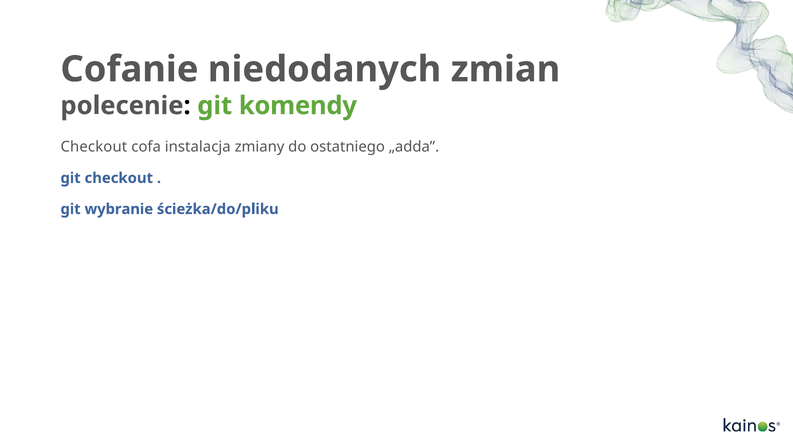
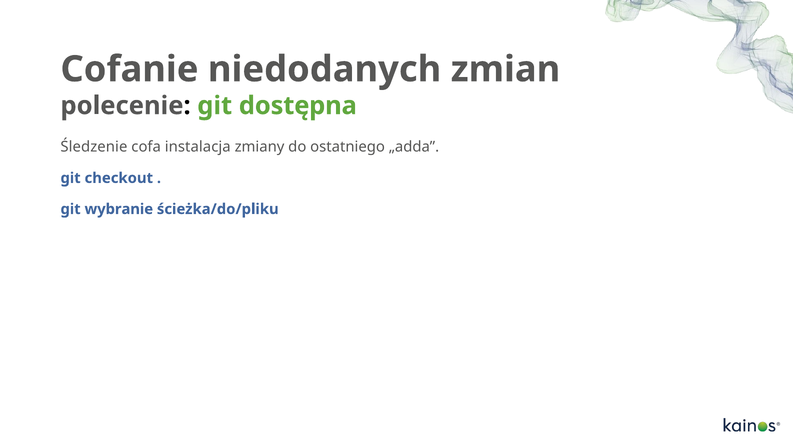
komendy: komendy -> dostępna (298, 106)
Checkout: Checkout -> Śledzenie (94, 147)
